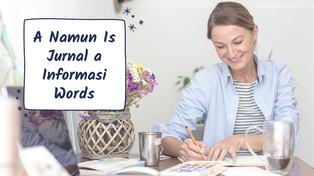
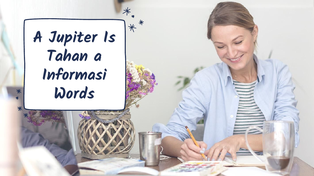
Namun: Namun -> Jupiter (73, 38)
Jurnal: Jurnal -> Tahan (67, 56)
